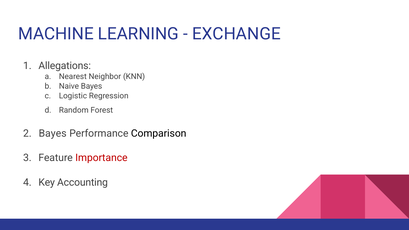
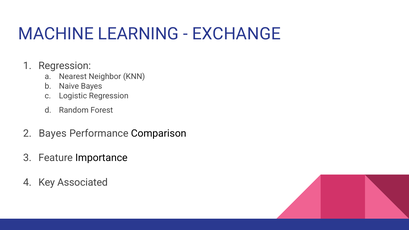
Allegations: Allegations -> Regression (65, 66)
Importance colour: red -> black (101, 158)
Accounting: Accounting -> Associated (83, 183)
